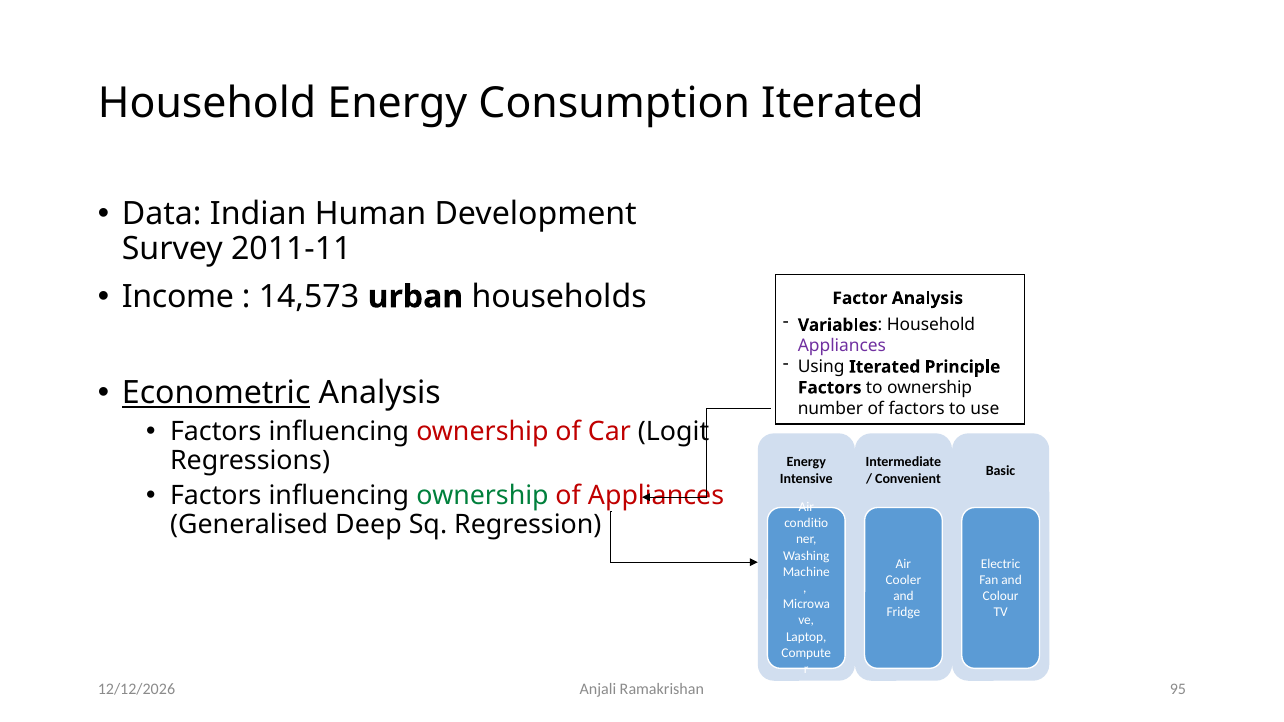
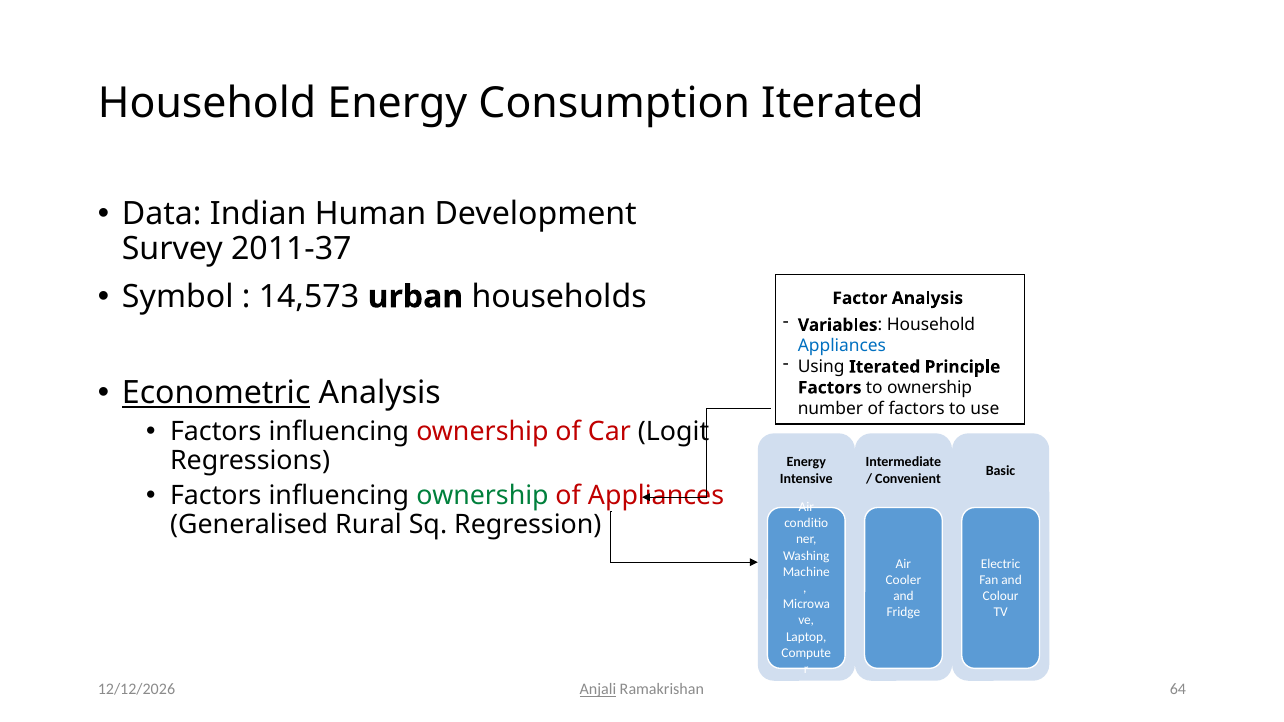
2011-11: 2011-11 -> 2011-37 (291, 249)
Income: Income -> Symbol (178, 297)
Appliances colour: purple -> blue (842, 346)
Deep: Deep -> Rural (369, 525)
Anjali underline: none -> present (598, 690)
95: 95 -> 64 (1178, 690)
